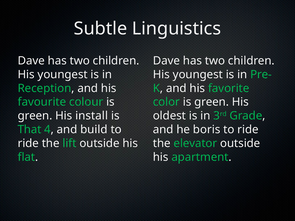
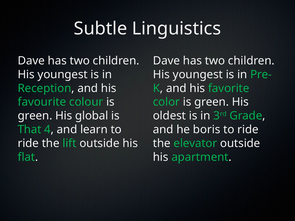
install: install -> global (92, 116)
build: build -> learn (94, 130)
